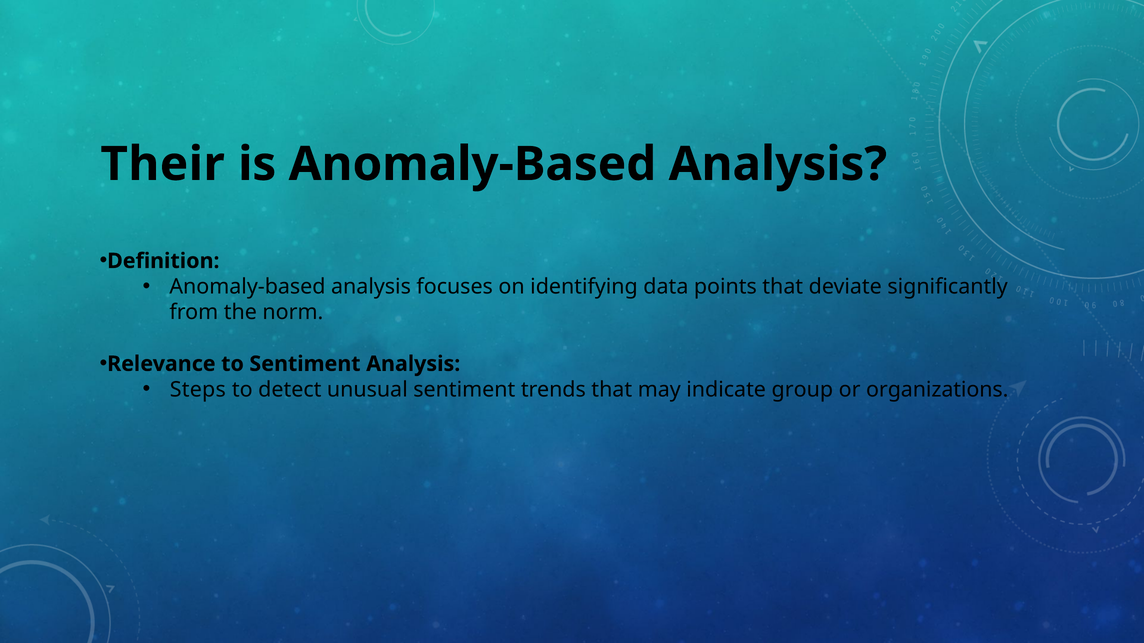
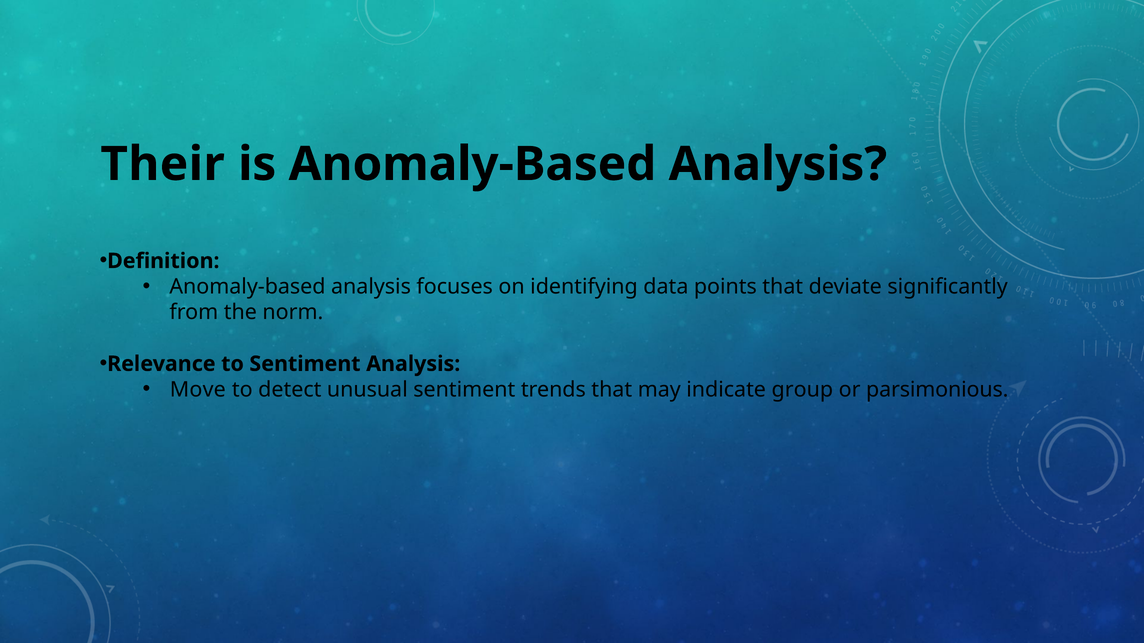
Steps: Steps -> Move (198, 390)
organizations: organizations -> parsimonious (937, 390)
